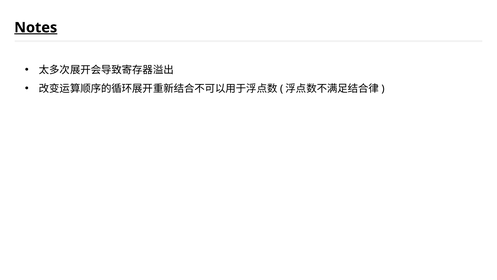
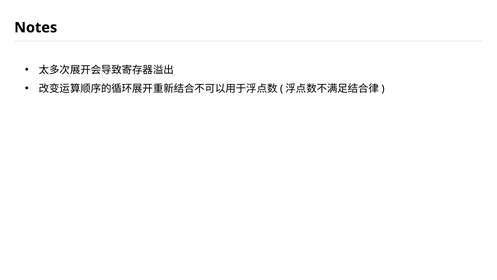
Notes underline: present -> none (36, 28)
